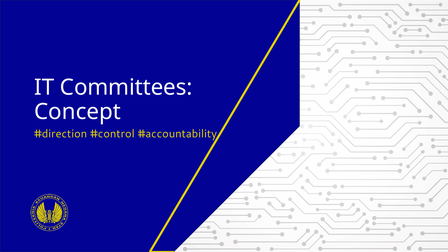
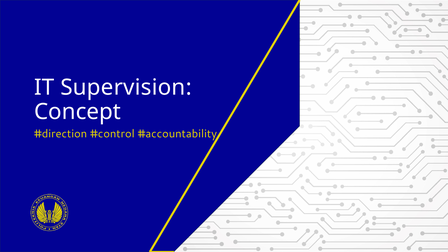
Committees: Committees -> Supervision (126, 87)
